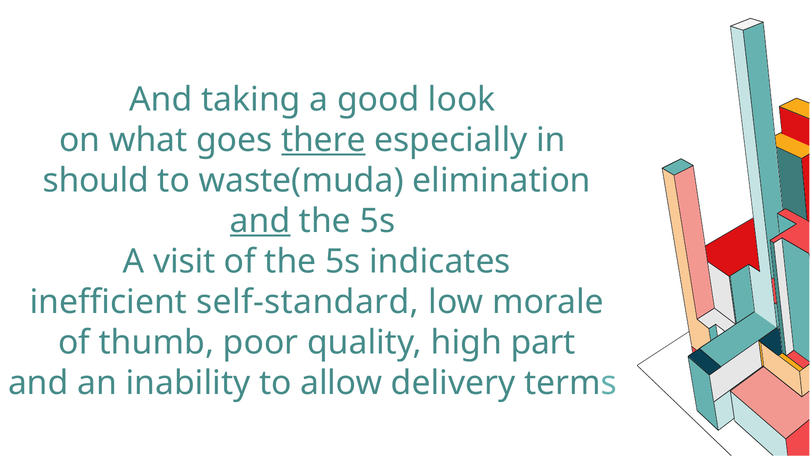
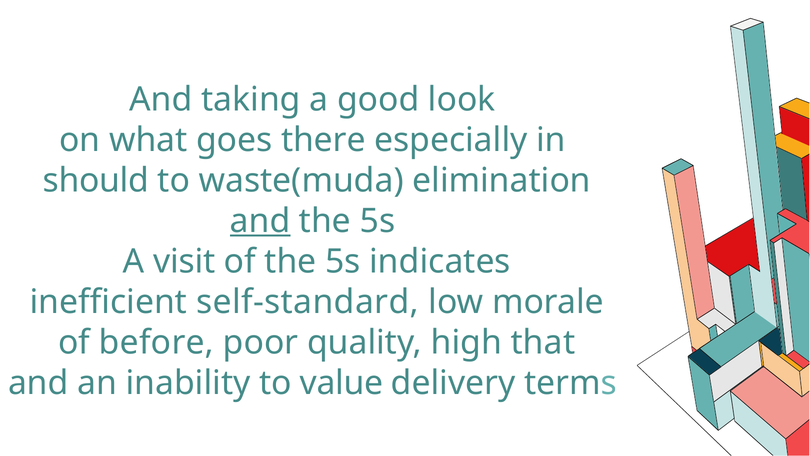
there underline: present -> none (323, 140)
thumb: thumb -> before (156, 342)
part: part -> that (543, 342)
allow: allow -> value (341, 383)
